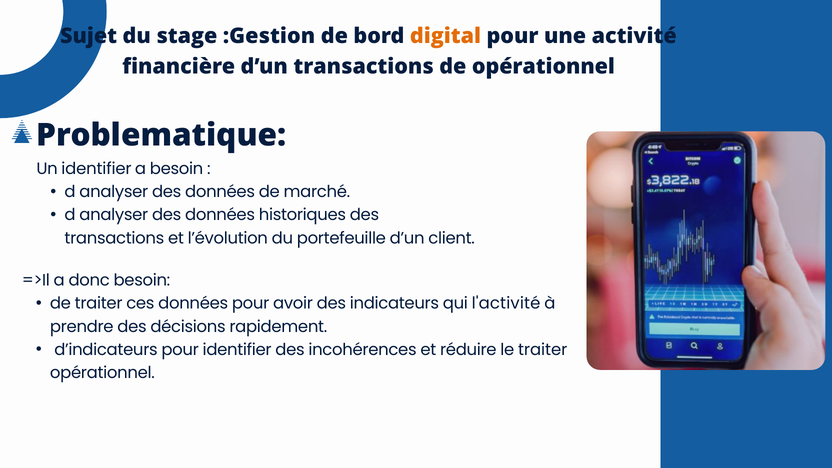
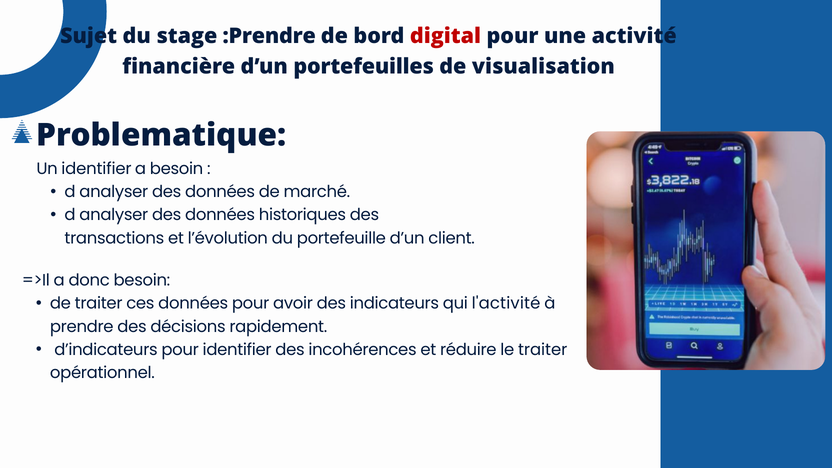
:Gestion: :Gestion -> :Prendre (269, 36)
digital colour: orange -> red (445, 36)
d’un transactions: transactions -> portefeuilles (364, 66)
de opérationnel: opérationnel -> visualisation (543, 66)
